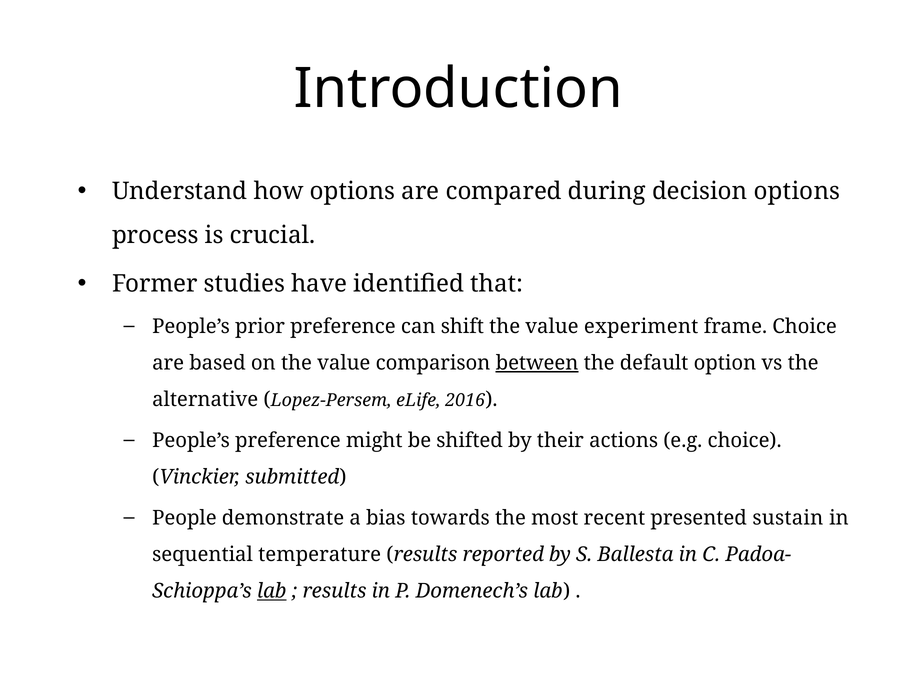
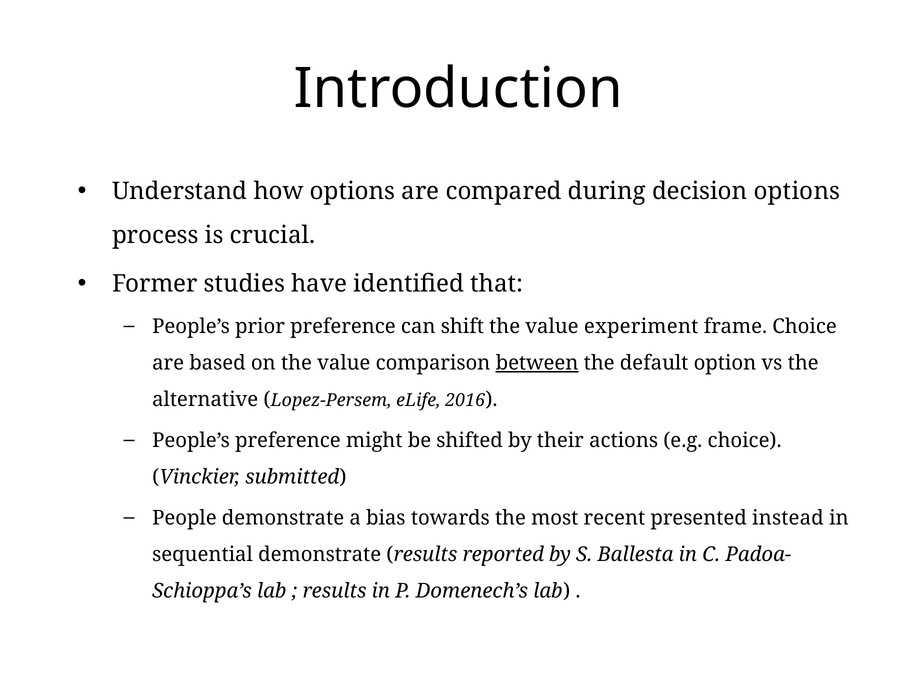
sustain: sustain -> instead (788, 518)
sequential temperature: temperature -> demonstrate (320, 554)
lab underline: present -> none (272, 591)
